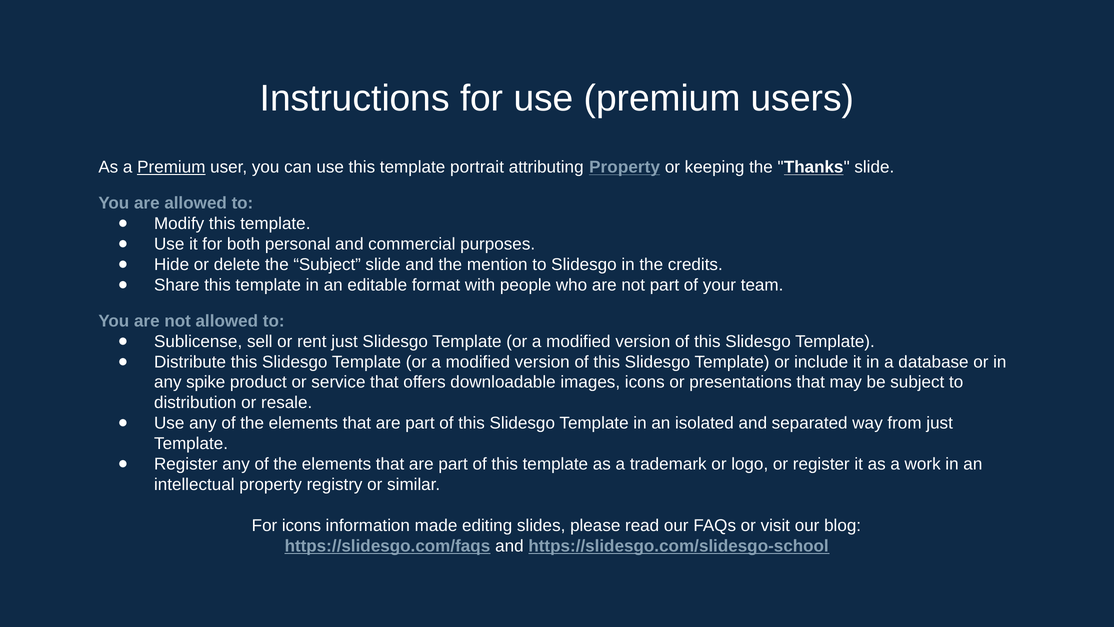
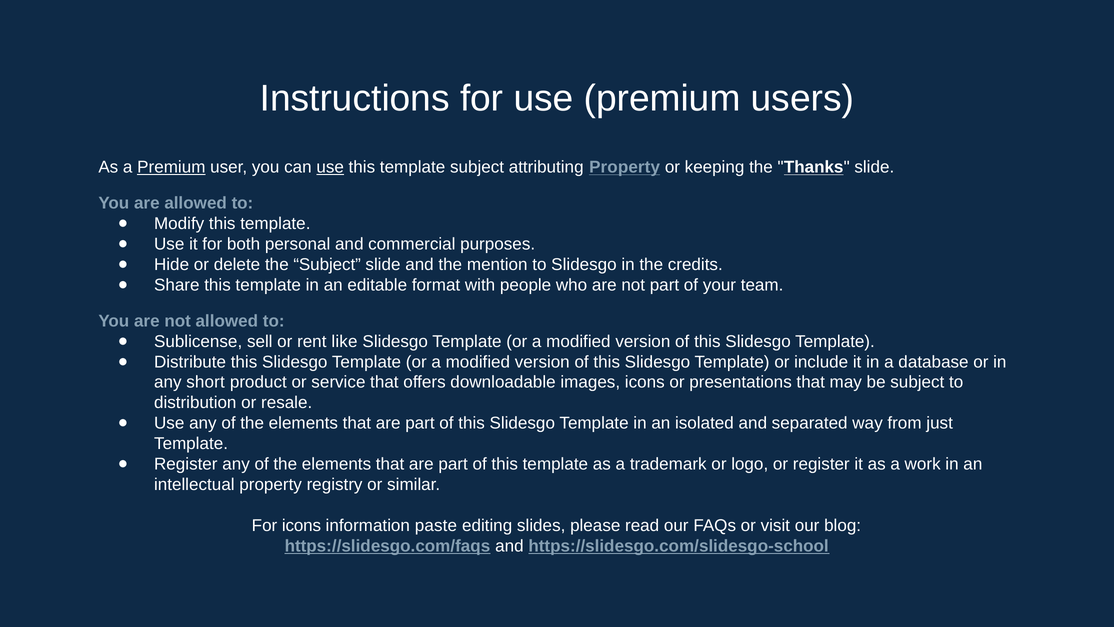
use underline: none -> present (330, 167)
template portrait: portrait -> subject (477, 167)
rent just: just -> like (344, 341)
spike: spike -> short (206, 382)
made: made -> paste (436, 525)
